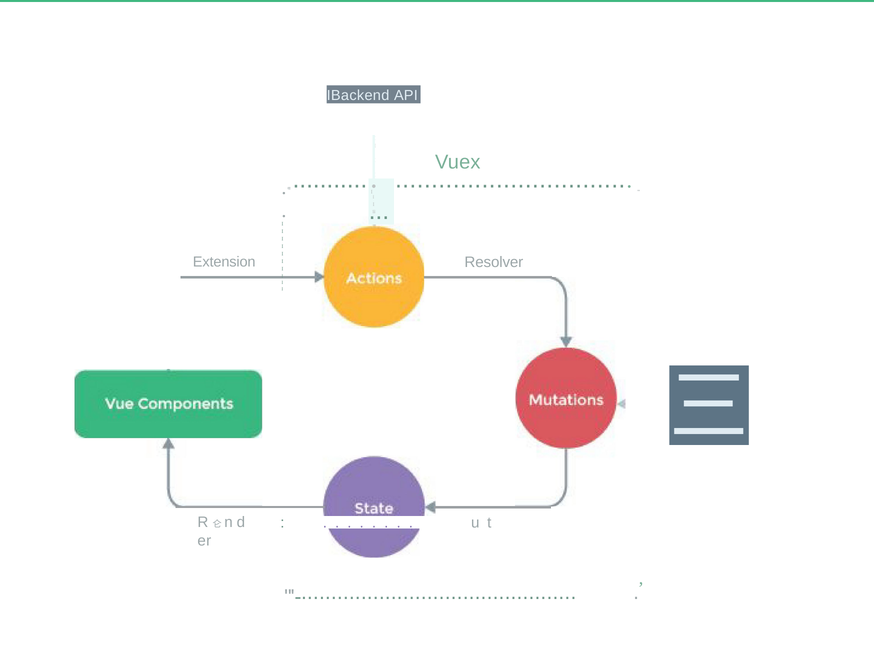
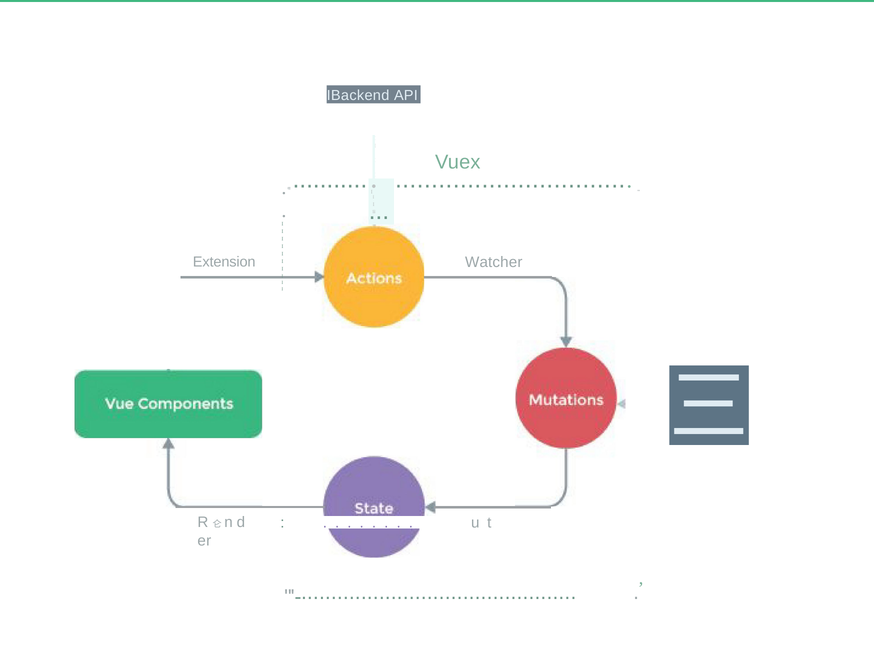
Resolver: Resolver -> Watcher (494, 262)
